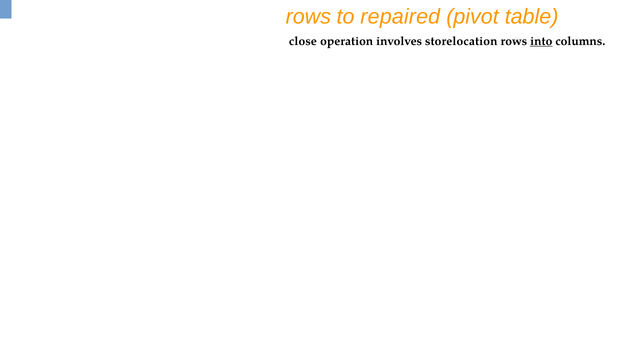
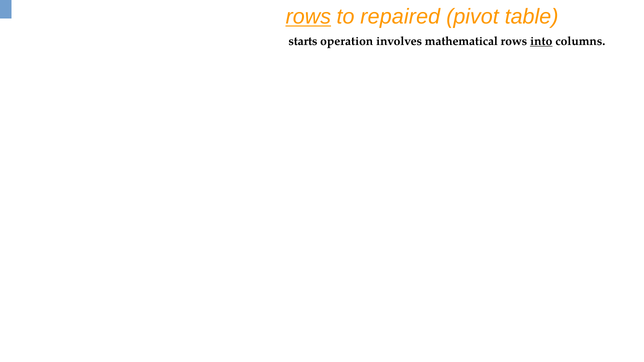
rows underline: none -> present (308, 17)
close: close -> starts (303, 41)
storelocation: storelocation -> mathematical (461, 41)
